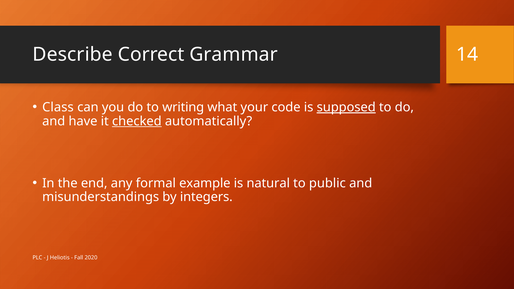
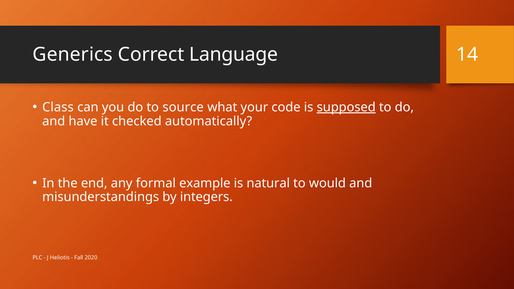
Describe: Describe -> Generics (73, 54)
Grammar: Grammar -> Language (234, 54)
writing: writing -> source (183, 107)
checked underline: present -> none (137, 121)
public: public -> would (327, 183)
